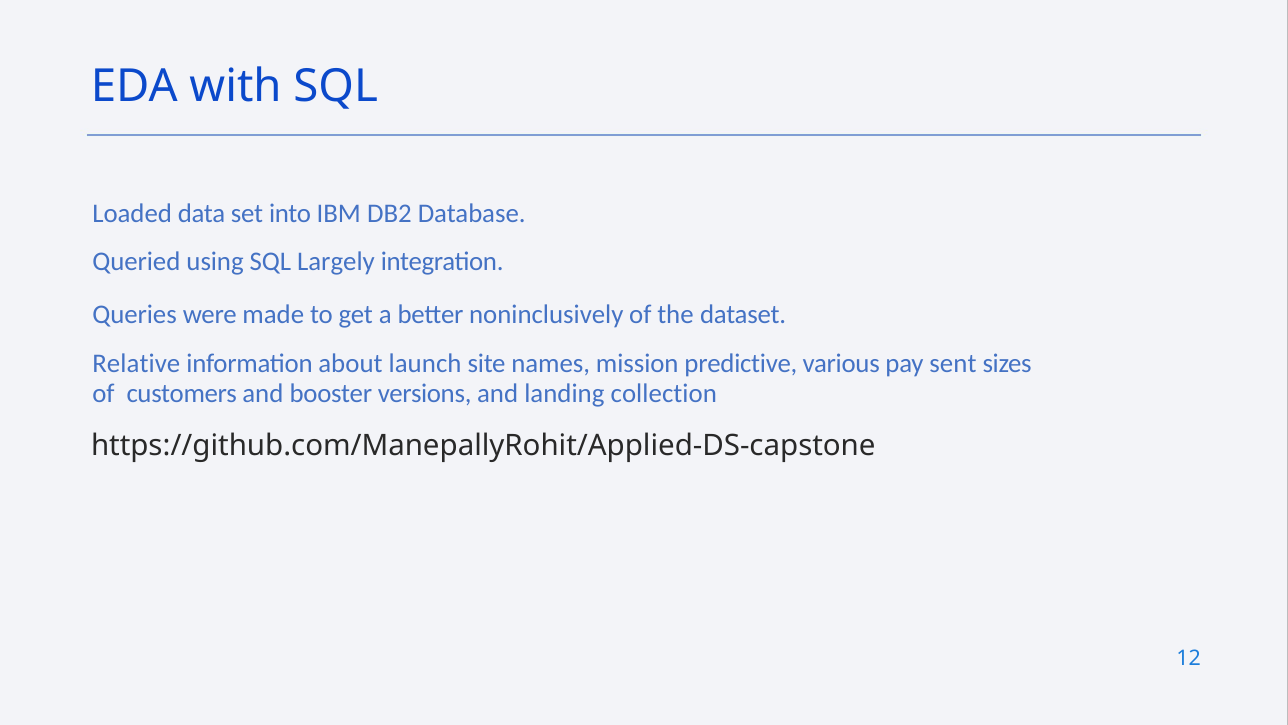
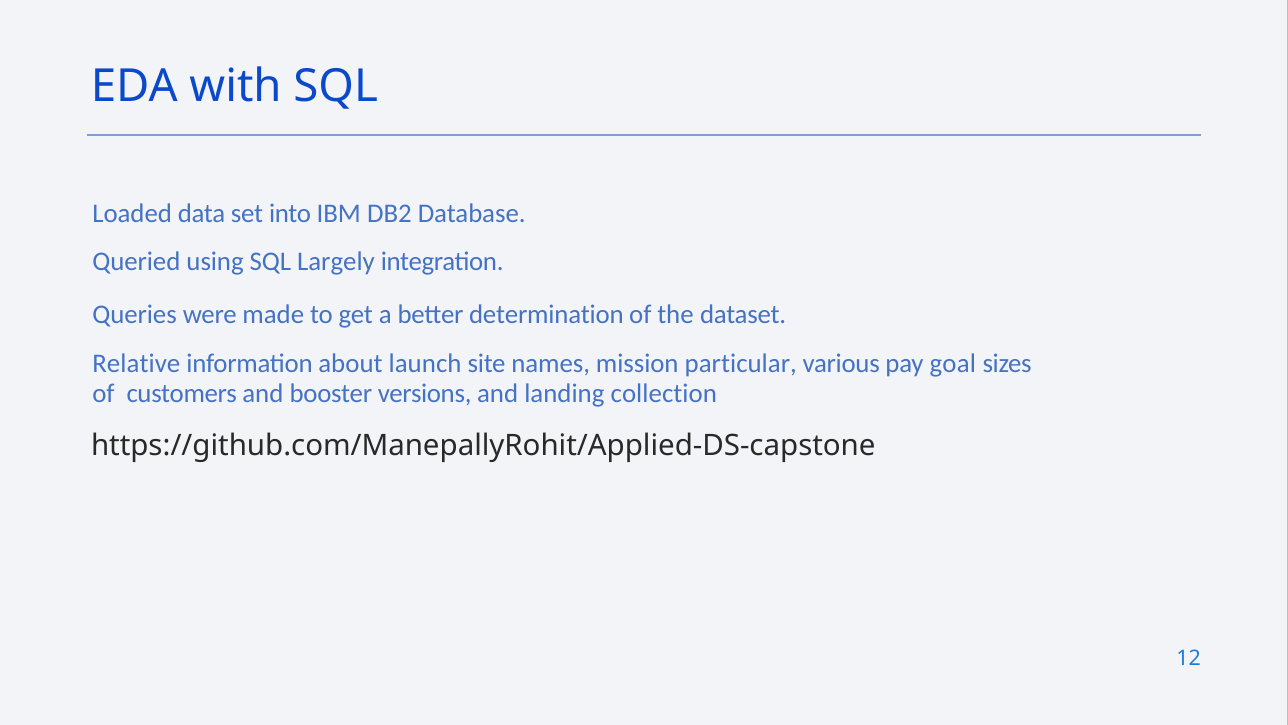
noninclusively: noninclusively -> determination (546, 315)
predictive: predictive -> particular (741, 364)
sent: sent -> goal (953, 364)
